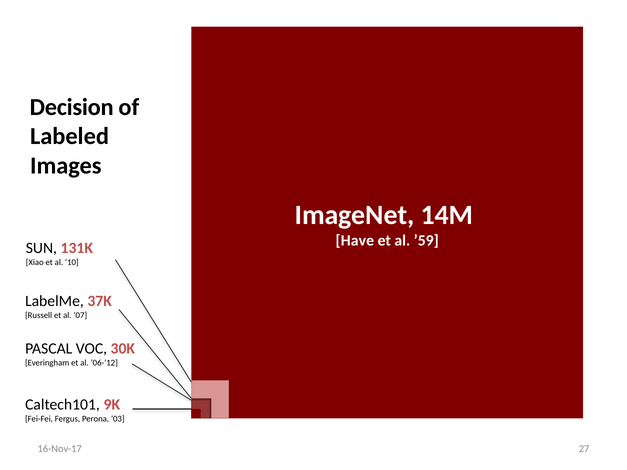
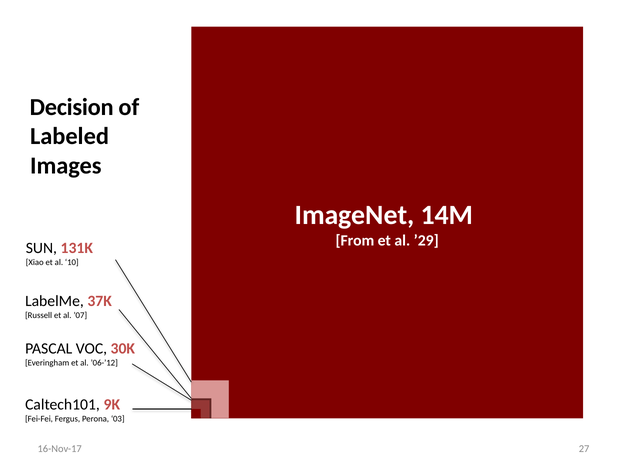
Have: Have -> From (355, 240)
’59: ’59 -> ’29 (426, 240)
